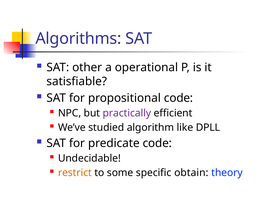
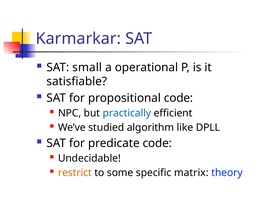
Algorithms: Algorithms -> Karmarkar (78, 38)
other: other -> small (87, 67)
practically colour: purple -> blue (127, 113)
obtain: obtain -> matrix (191, 172)
